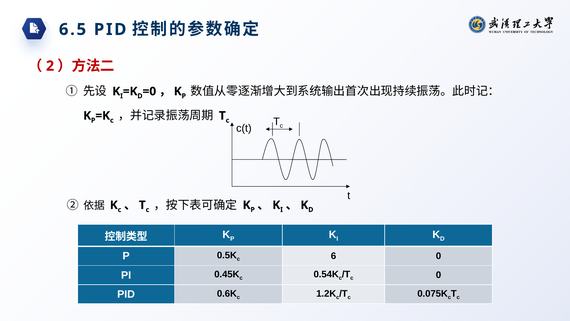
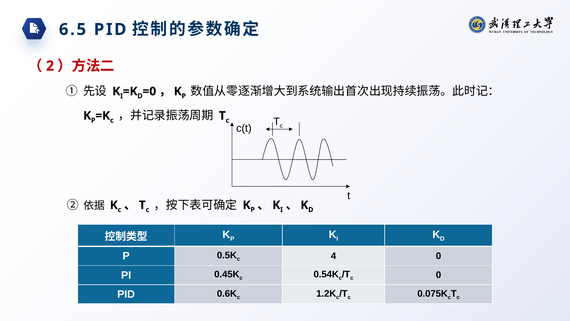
6: 6 -> 4 (333, 256)
